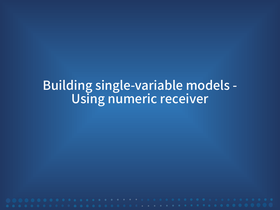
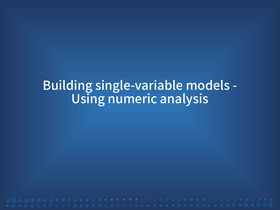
receiver: receiver -> analysis (184, 99)
